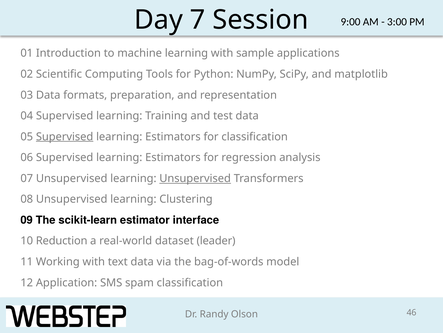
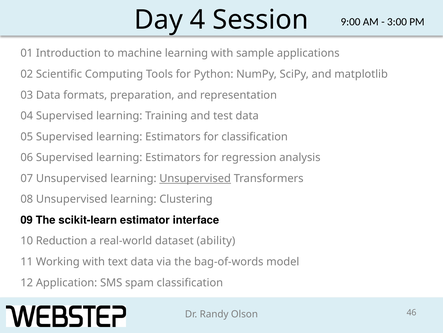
7: 7 -> 4 (198, 20)
Supervised underline: present -> none (65, 136)
leader: leader -> ability (216, 240)
